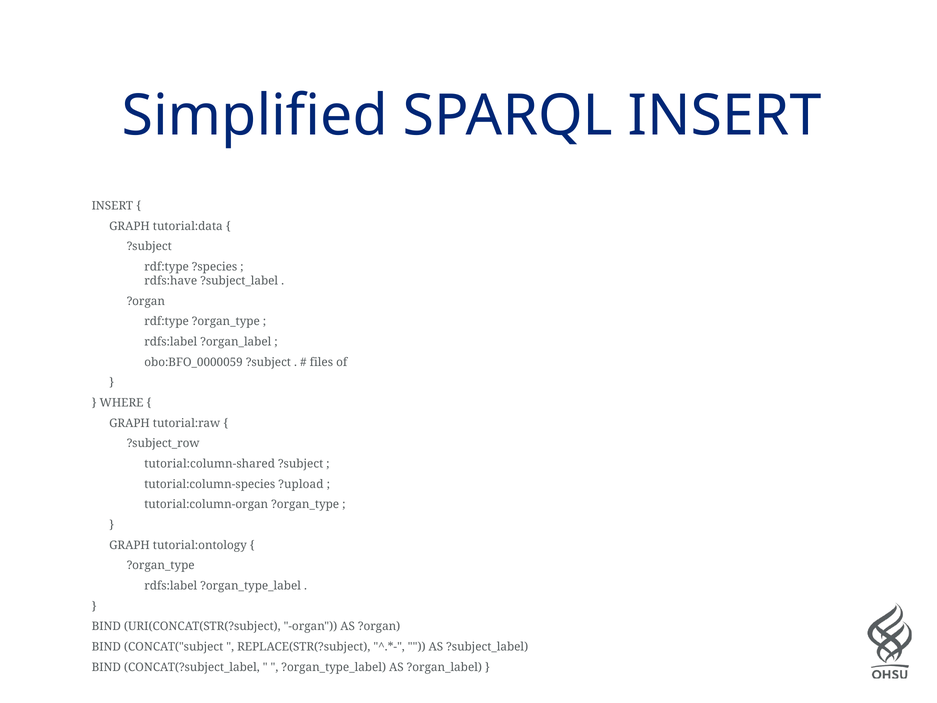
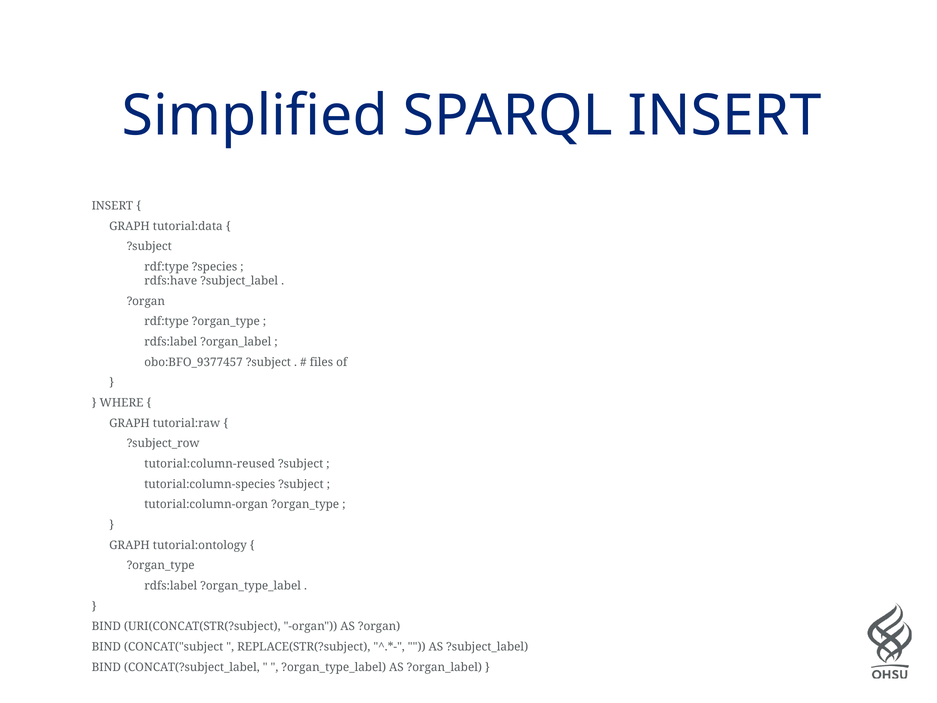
obo:BFO_0000059: obo:BFO_0000059 -> obo:BFO_9377457 (194, 362)
tutorial:column-shared: tutorial:column-shared -> tutorial:column-reused (210, 464)
tutorial:column-species ?upload: ?upload -> ?subject (301, 484)
